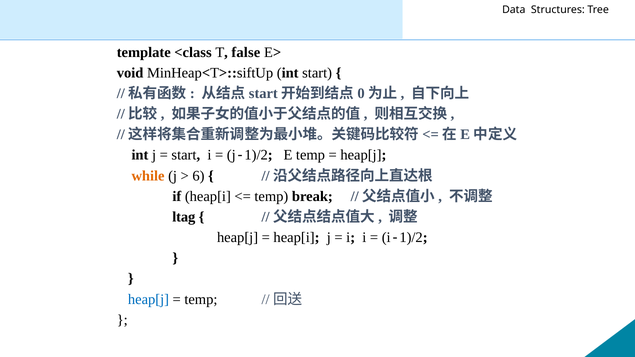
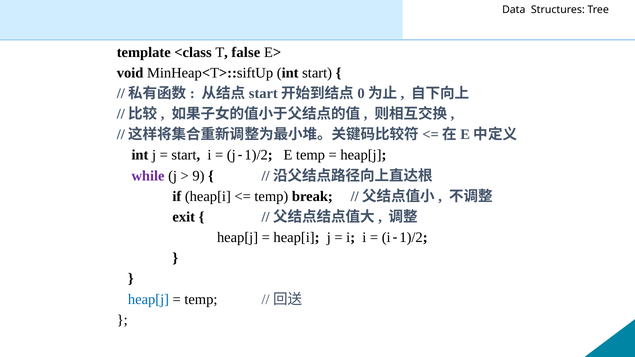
while colour: orange -> purple (148, 176)
6: 6 -> 9 (198, 176)
ltag: ltag -> exit (184, 217)
